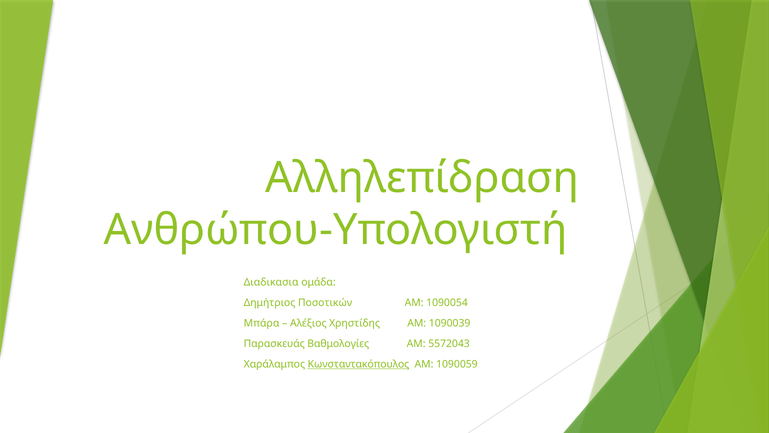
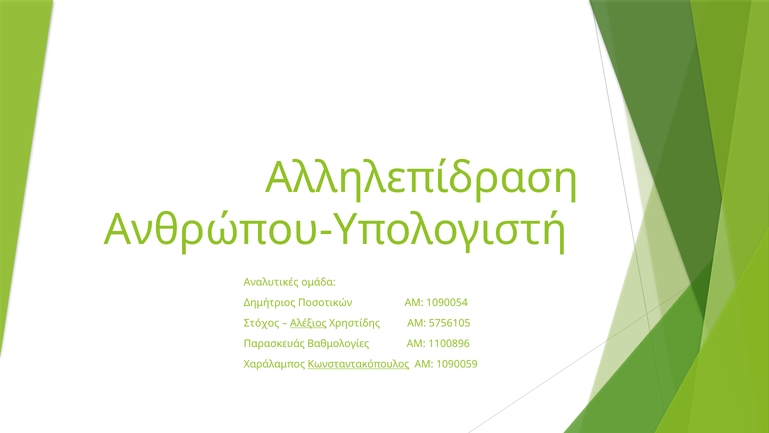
Διαδικασια: Διαδικασια -> Αναλυτικές (271, 282)
Μπάρα: Μπάρα -> Στόχος (262, 323)
Αλέξιος underline: none -> present (308, 323)
1090039: 1090039 -> 5756105 (450, 323)
5572043: 5572043 -> 1100896 (449, 343)
